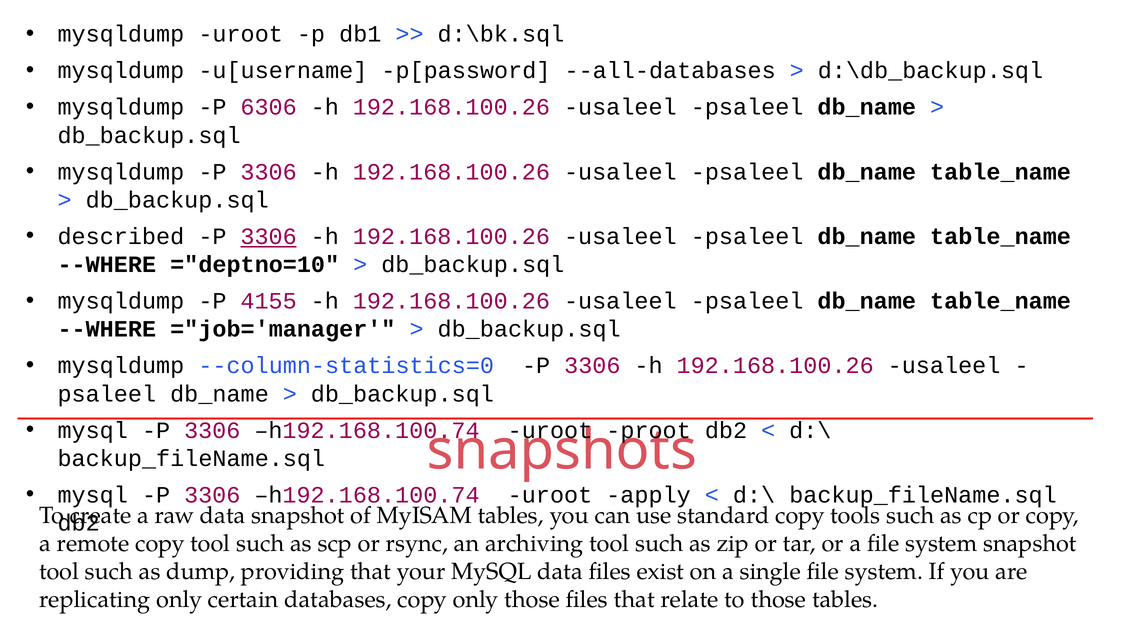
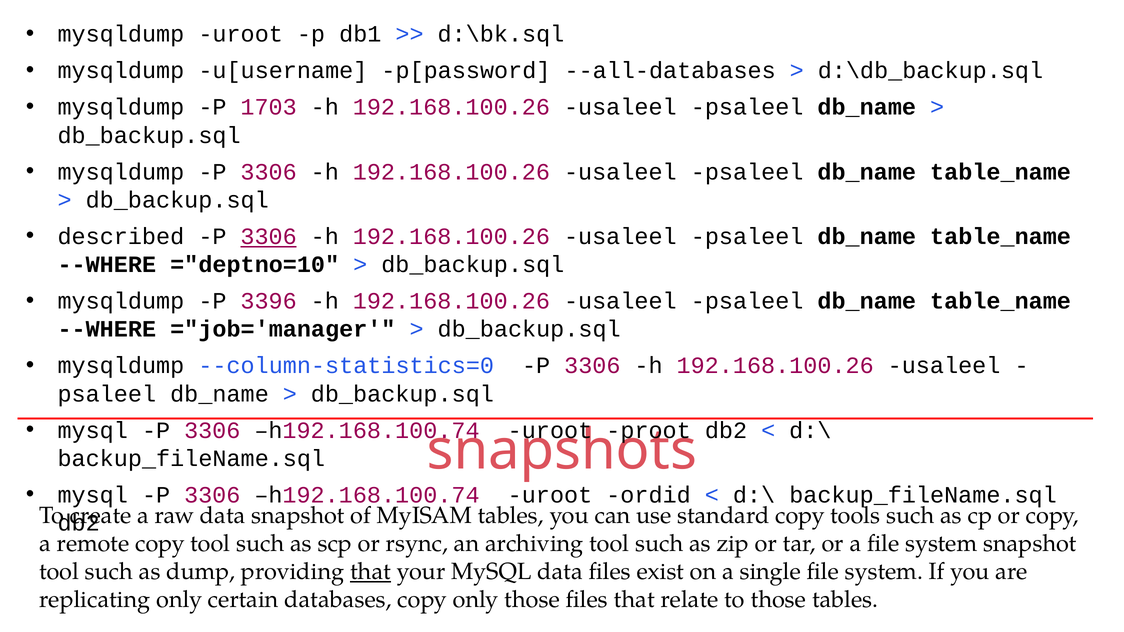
6306: 6306 -> 1703 (269, 107)
4155: 4155 -> 3396 (269, 301)
apply: apply -> ordid (649, 495)
that underline: none -> present (371, 572)
